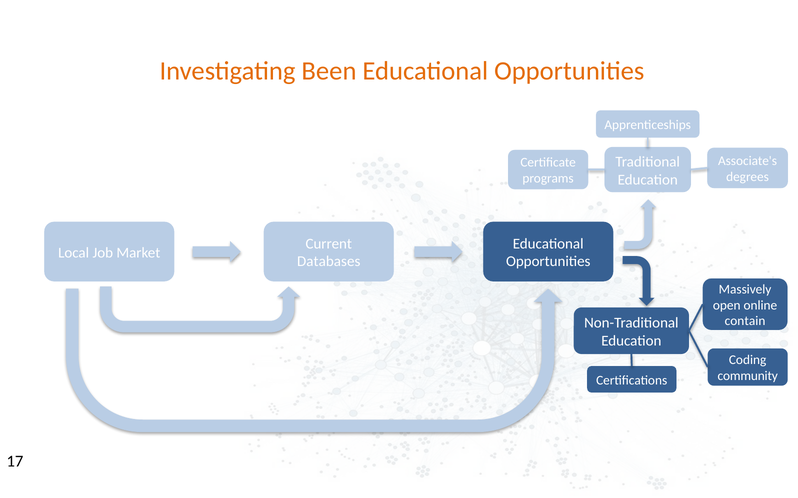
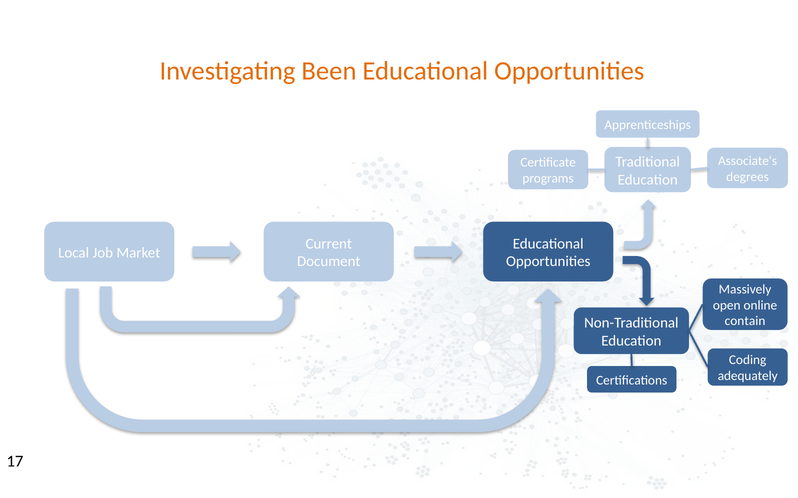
Databases: Databases -> Document (329, 262)
community: community -> adequately (748, 377)
